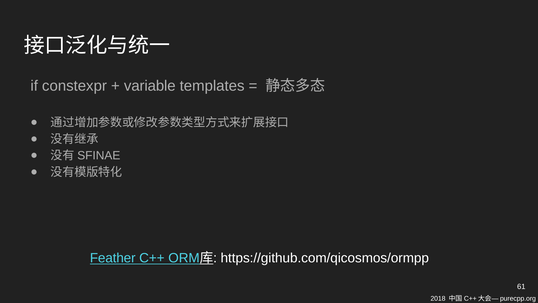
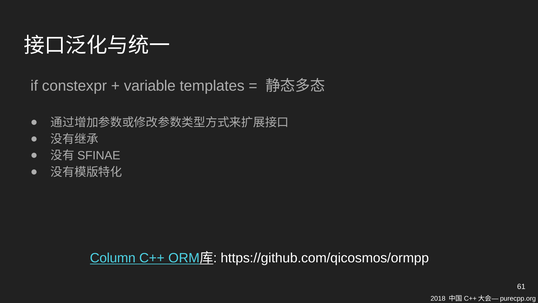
Feather: Feather -> Column (113, 258)
